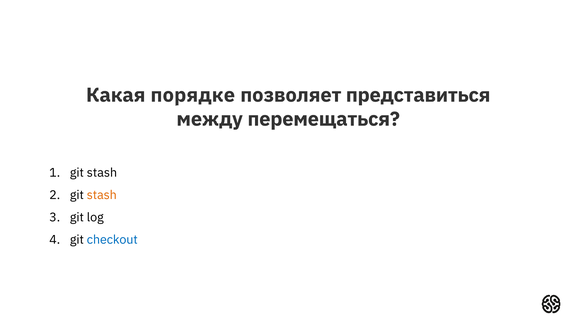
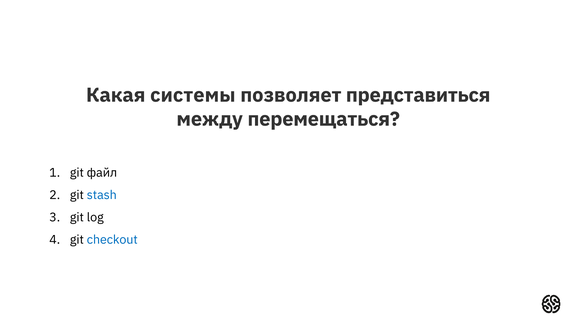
порядке: порядке -> системы (193, 95)
stash: stash -> файл (102, 173)
stash colour: orange -> blue (102, 195)
